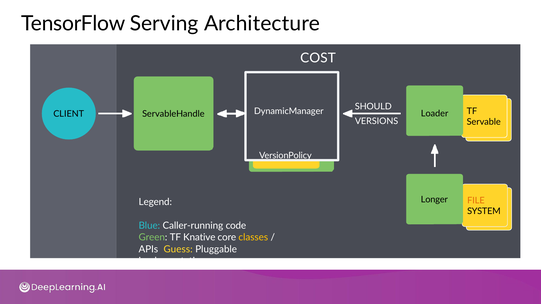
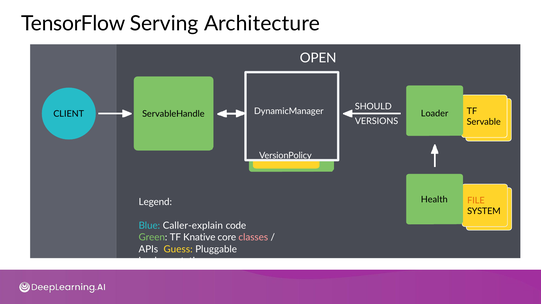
COST: COST -> OPEN (318, 58)
Longer: Longer -> Health (434, 200)
Caller-running: Caller-running -> Caller-explain (193, 226)
classes colour: yellow -> pink (253, 238)
